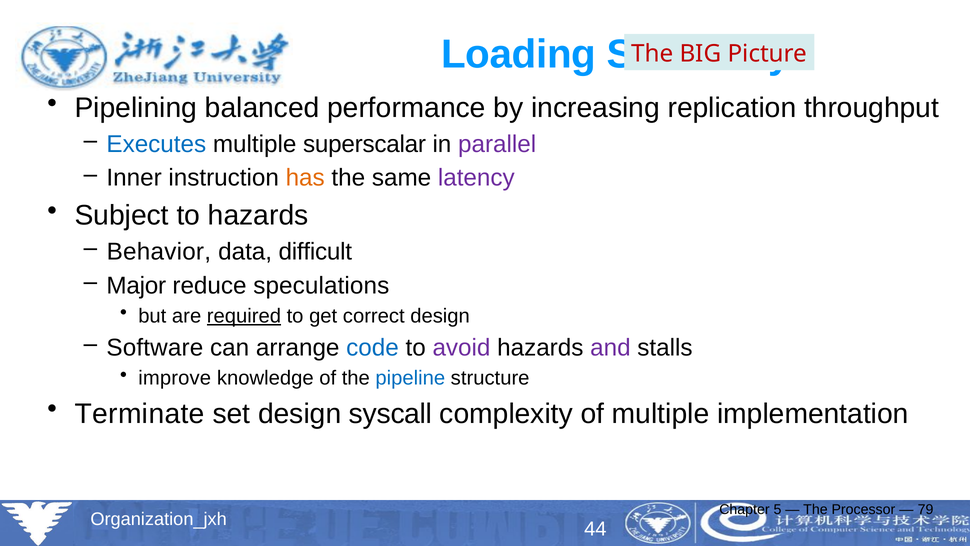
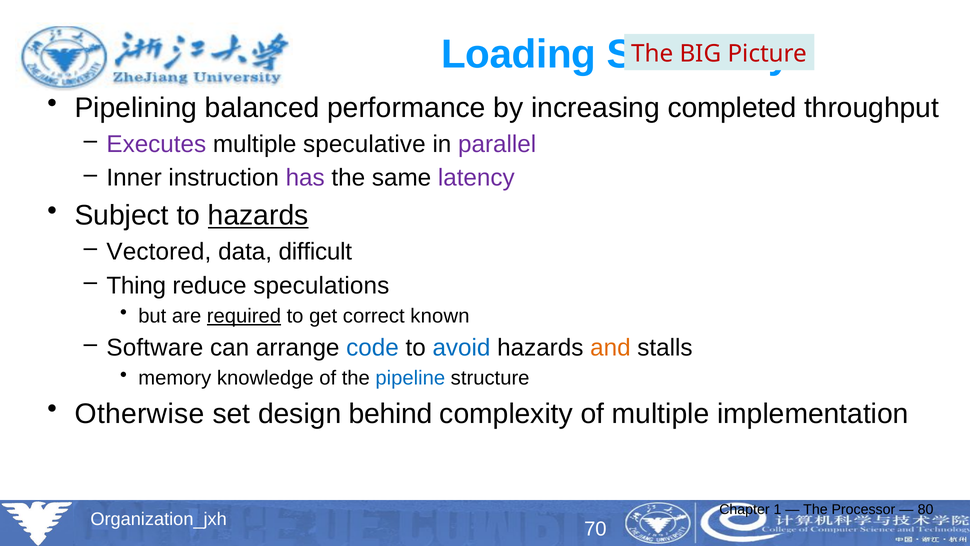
replication: replication -> completed (732, 108)
Executes colour: blue -> purple (156, 144)
superscalar: superscalar -> speculative (364, 144)
has colour: orange -> purple (305, 178)
hazards underline: none -> present (258, 215)
Behavior: Behavior -> Vectored (159, 251)
Major: Major -> Thing (136, 285)
correct design: design -> known (440, 316)
avoid colour: purple -> blue (461, 348)
and colour: purple -> orange (610, 348)
improve: improve -> memory (175, 378)
Terminate: Terminate -> Otherwise (140, 413)
syscall: syscall -> behind (391, 413)
5: 5 -> 1 (777, 509)
79: 79 -> 80 (926, 509)
44: 44 -> 70 (595, 529)
